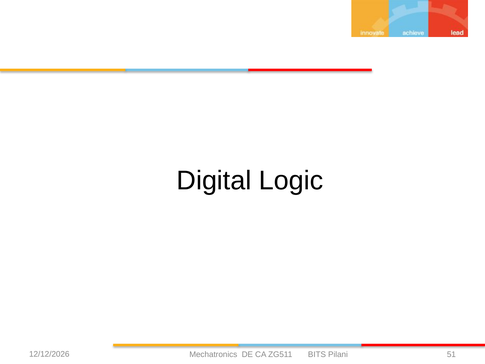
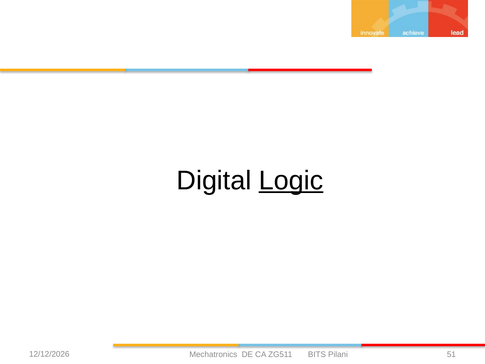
Logic underline: none -> present (291, 181)
